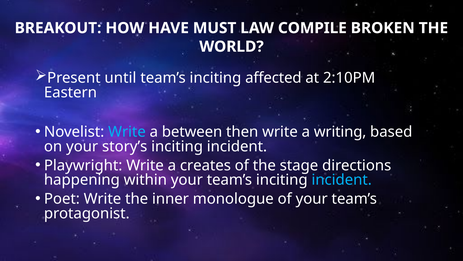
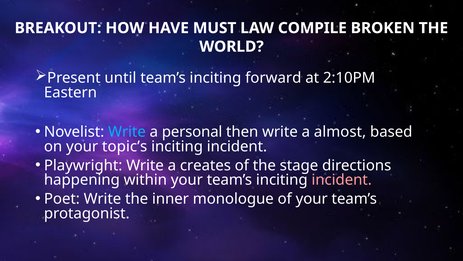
affected: affected -> forward (273, 78)
between: between -> personal (192, 132)
writing: writing -> almost (340, 132)
story’s: story’s -> topic’s (125, 146)
incident colour: light blue -> pink (342, 180)
